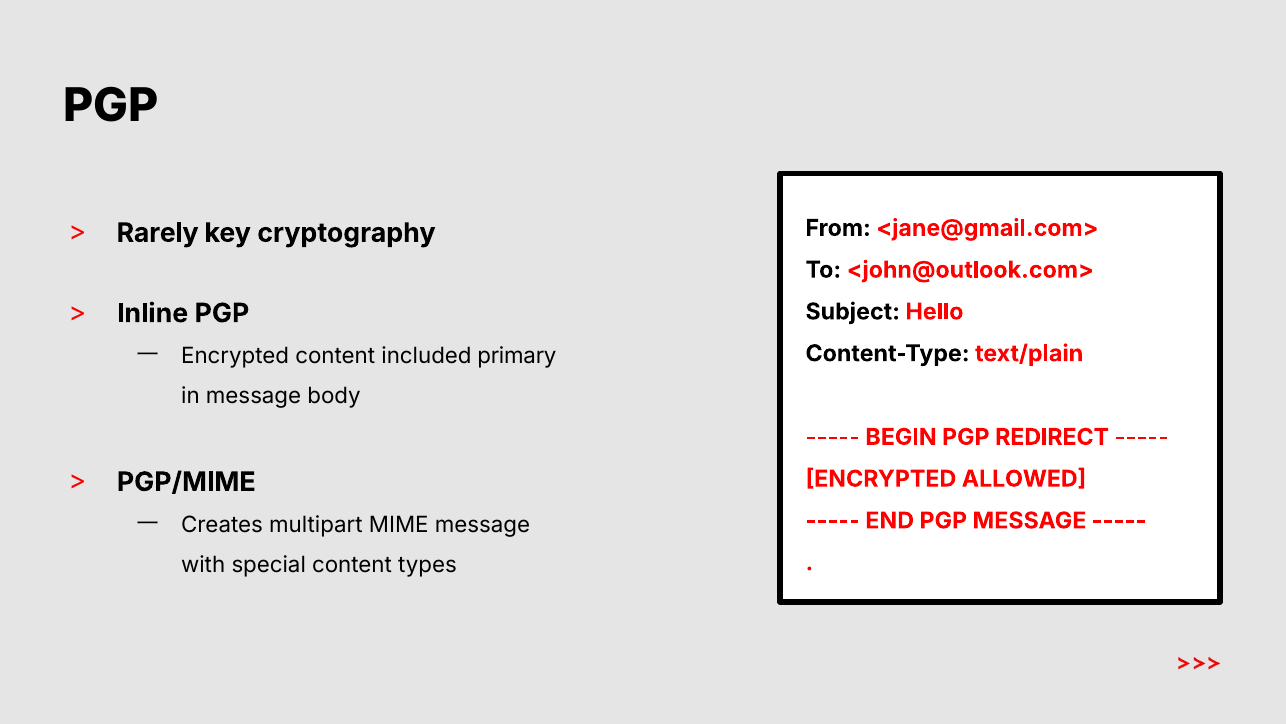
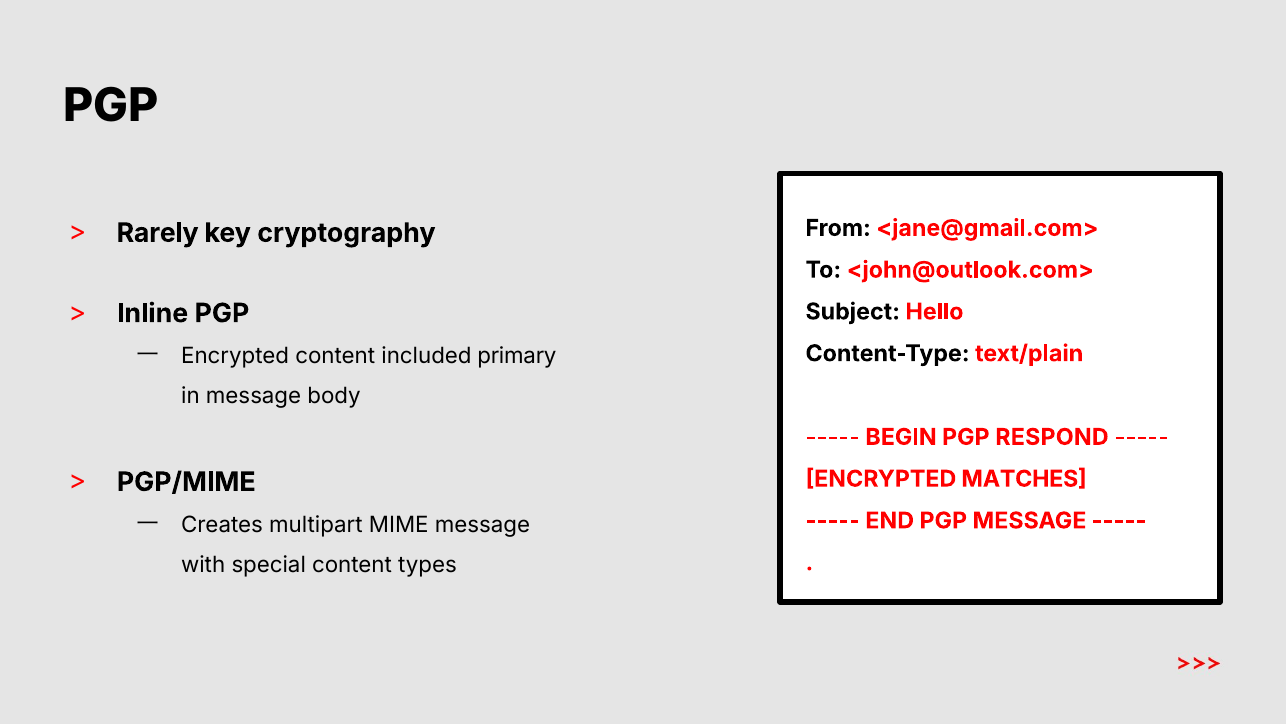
REDIRECT: REDIRECT -> RESPOND (1052, 437)
ALLOWED: ALLOWED -> MATCHES (1024, 479)
